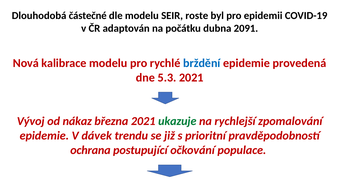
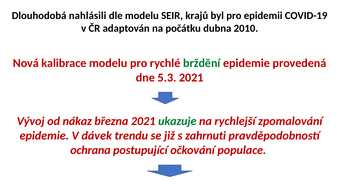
částečné: částečné -> nahlásili (88, 16)
roste: roste -> krajů (197, 16)
2091: 2091 -> 2010 (246, 28)
brždění colour: blue -> green (202, 63)
prioritní: prioritní -> zahrnuti (206, 135)
